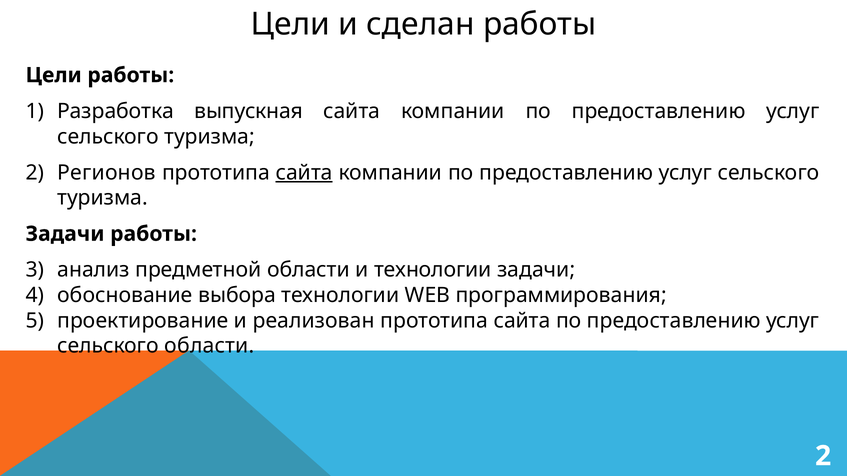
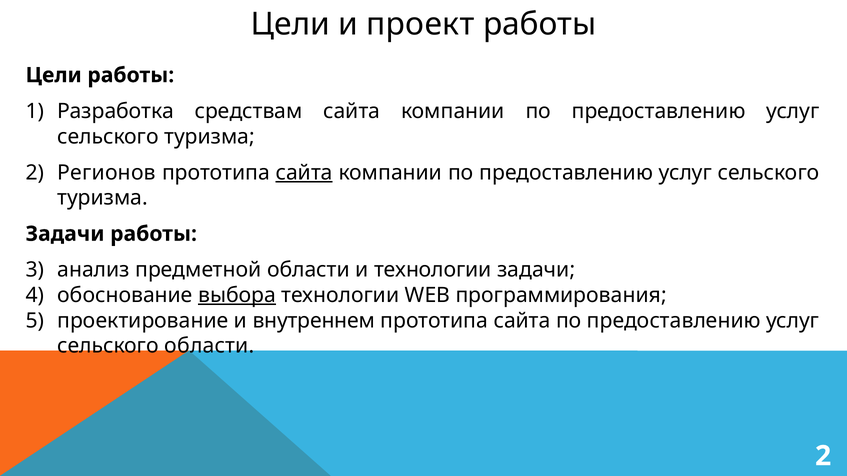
сделан: сделан -> проект (420, 24)
выпускная: выпускная -> средствам (249, 111)
выбора underline: none -> present (237, 295)
реализован: реализован -> внутреннем (314, 321)
